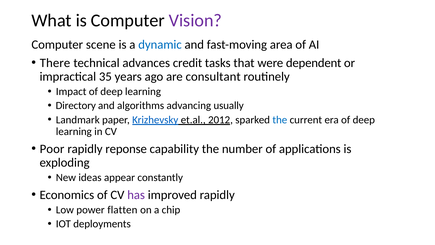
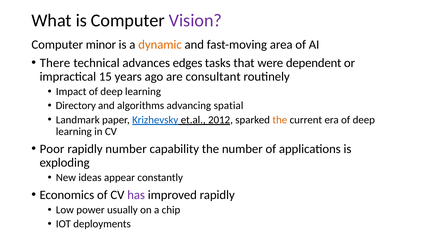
scene: scene -> minor (101, 45)
dynamic colour: blue -> orange (160, 45)
credit: credit -> edges (188, 63)
35: 35 -> 15 (105, 76)
usually: usually -> spatial (229, 105)
the colour: blue -> orange (280, 120)
rapidly reponse: reponse -> number (126, 149)
flatten: flatten -> usually (122, 210)
